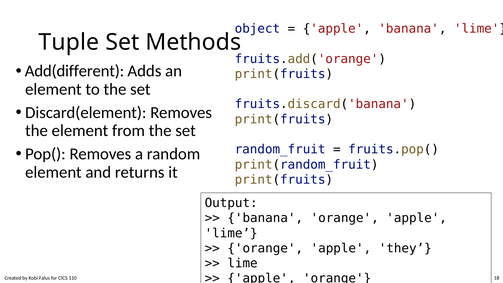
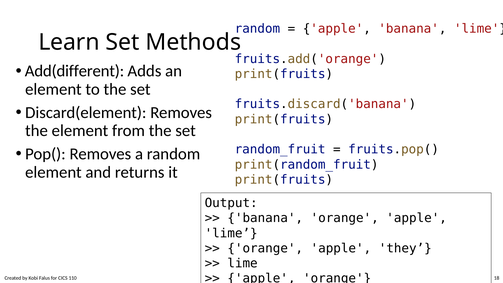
object: object -> random (257, 29)
Tuple: Tuple -> Learn (69, 42)
